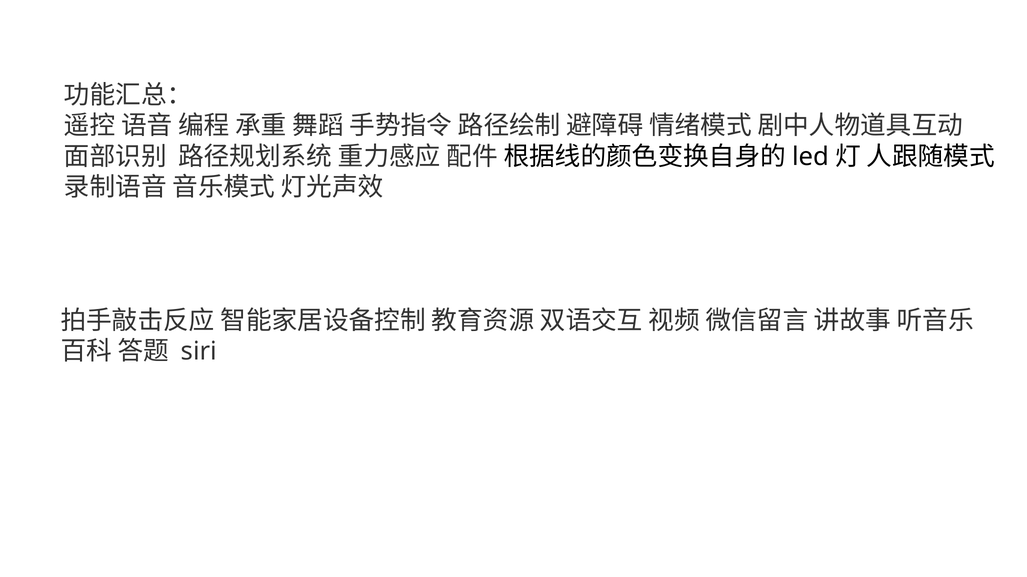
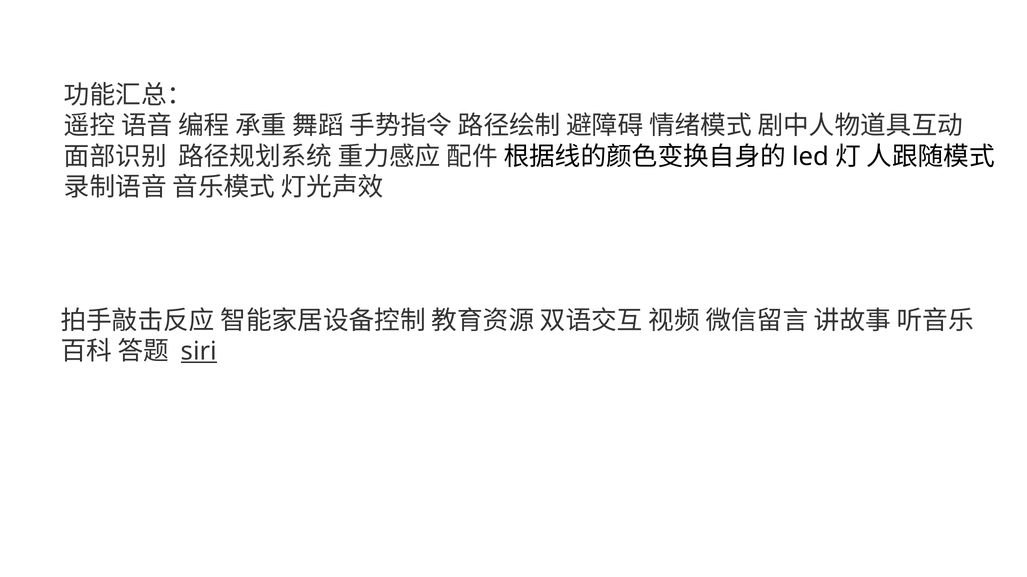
siri underline: none -> present (199, 352)
